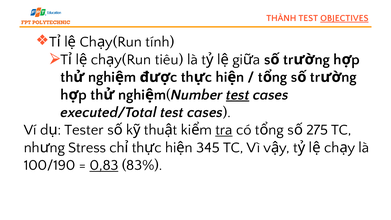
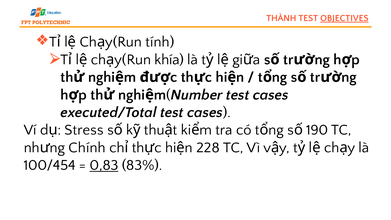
tiêu: tiêu -> khía (169, 59)
test underline: present -> none (238, 95)
Tester: Tester -> Stress (84, 130)
tra underline: present -> none (224, 130)
275: 275 -> 190 (317, 130)
Stress: Stress -> Chính (87, 147)
345: 345 -> 228 (208, 147)
100/190: 100/190 -> 100/454 (50, 165)
